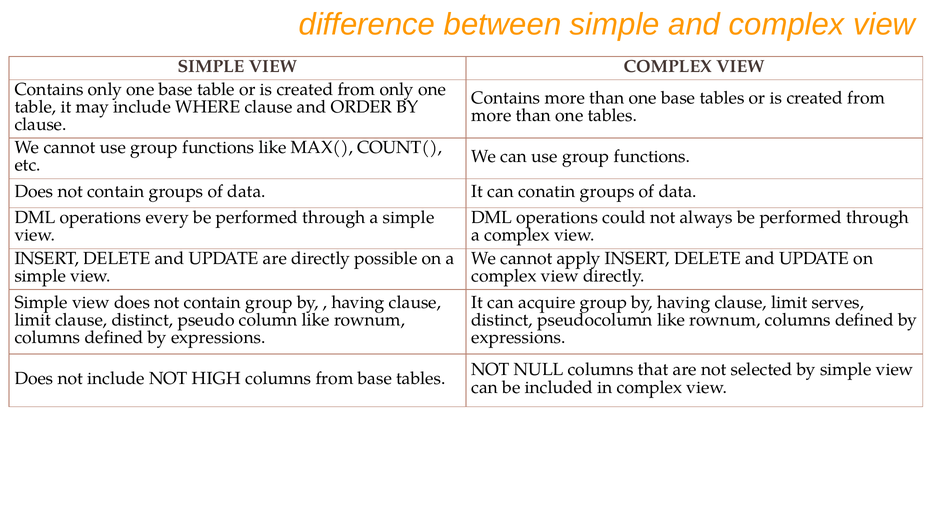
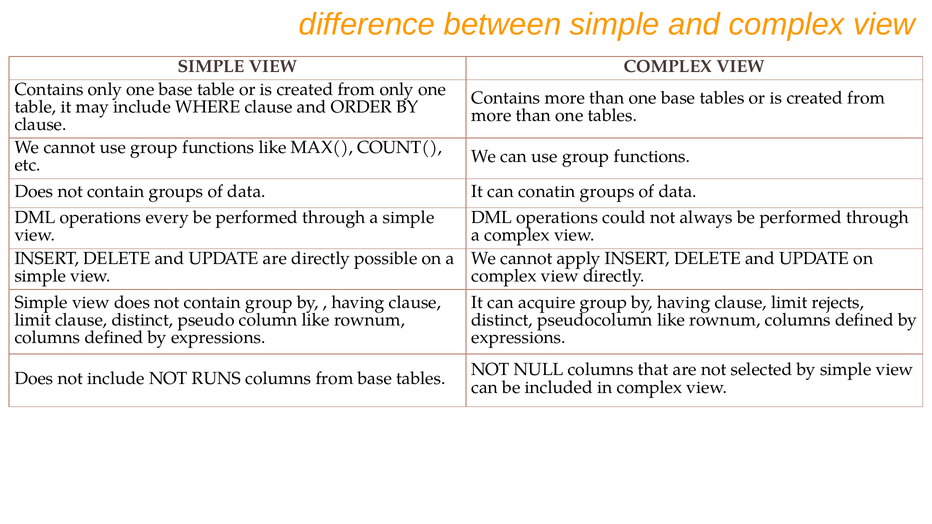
serves: serves -> rejects (838, 302)
HIGH: HIGH -> RUNS (216, 379)
